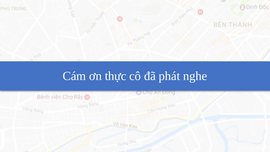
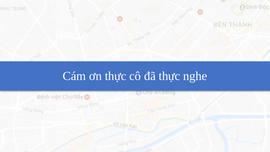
đã phát: phát -> thực (169, 76)
